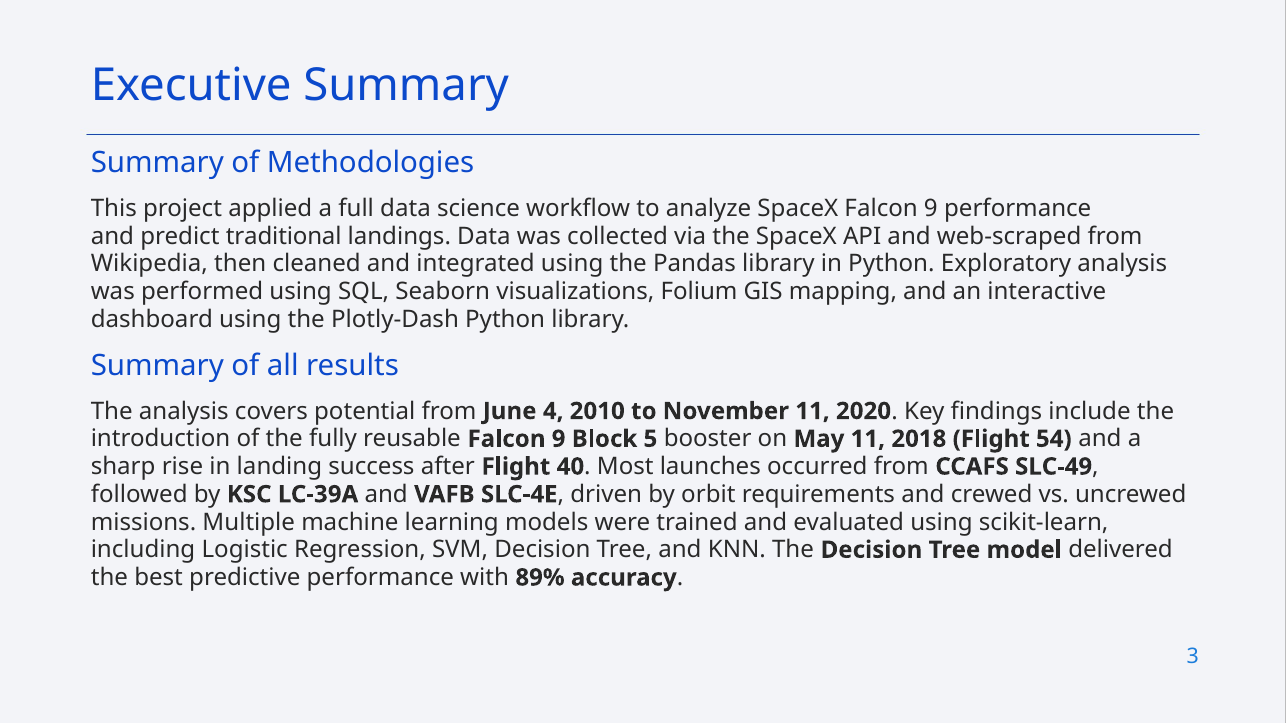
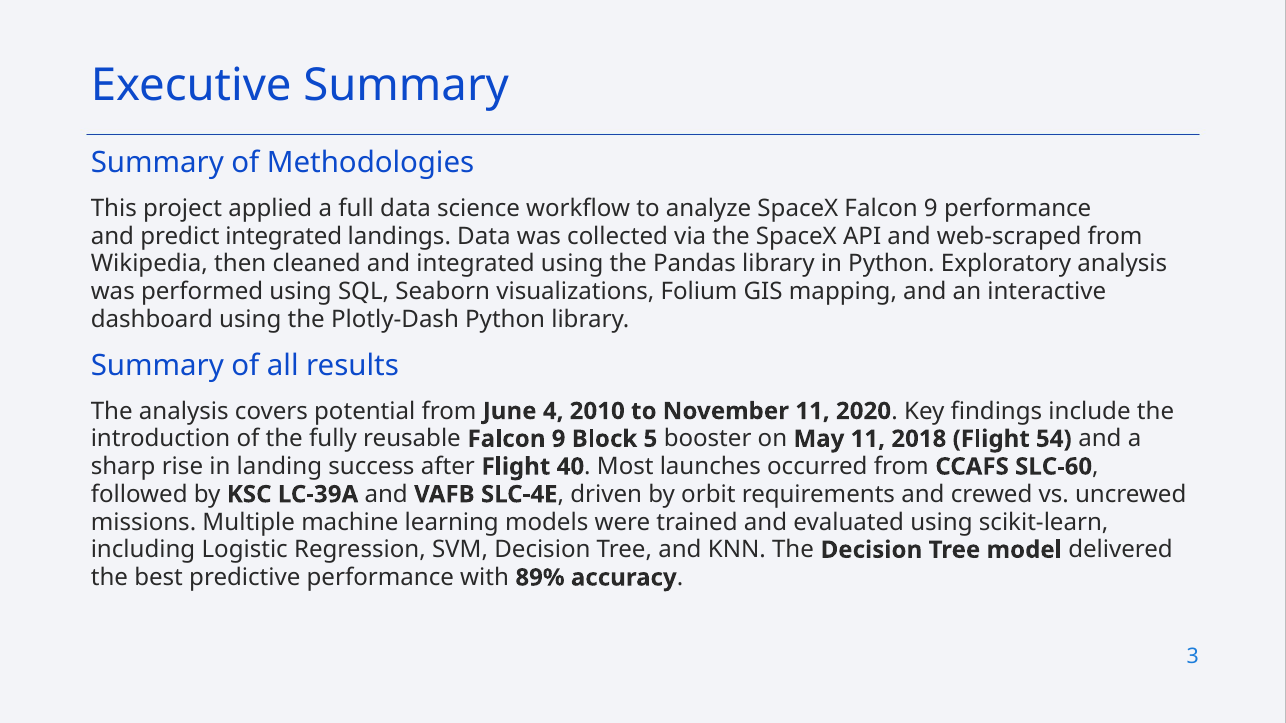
predict traditional: traditional -> integrated (284, 236)
SLC-49: SLC-49 -> SLC-60 (1054, 467)
